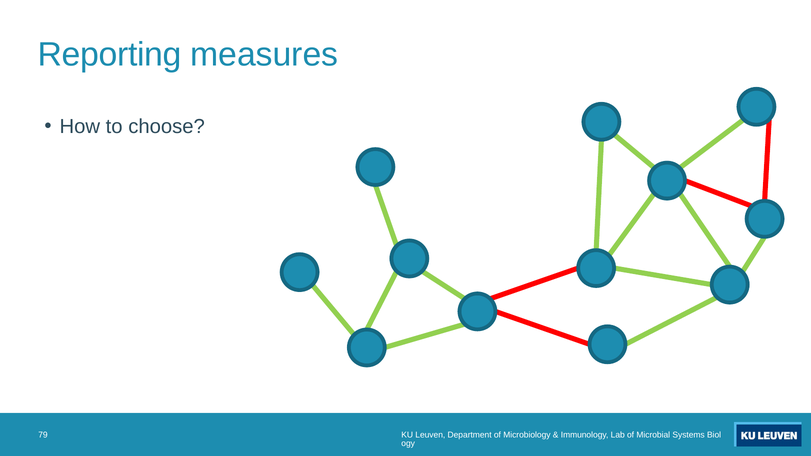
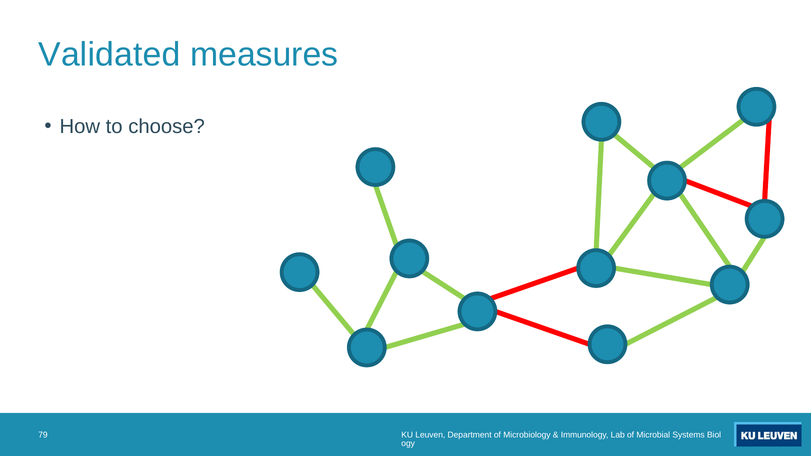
Reporting: Reporting -> Validated (109, 54)
